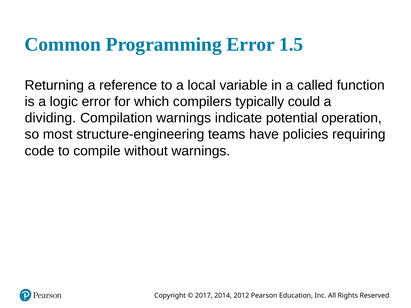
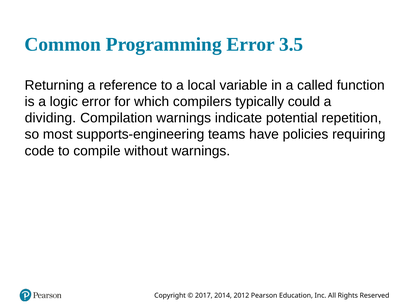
1.5: 1.5 -> 3.5 (291, 45)
operation: operation -> repetition (352, 118)
structure-engineering: structure-engineering -> supports-engineering (140, 135)
